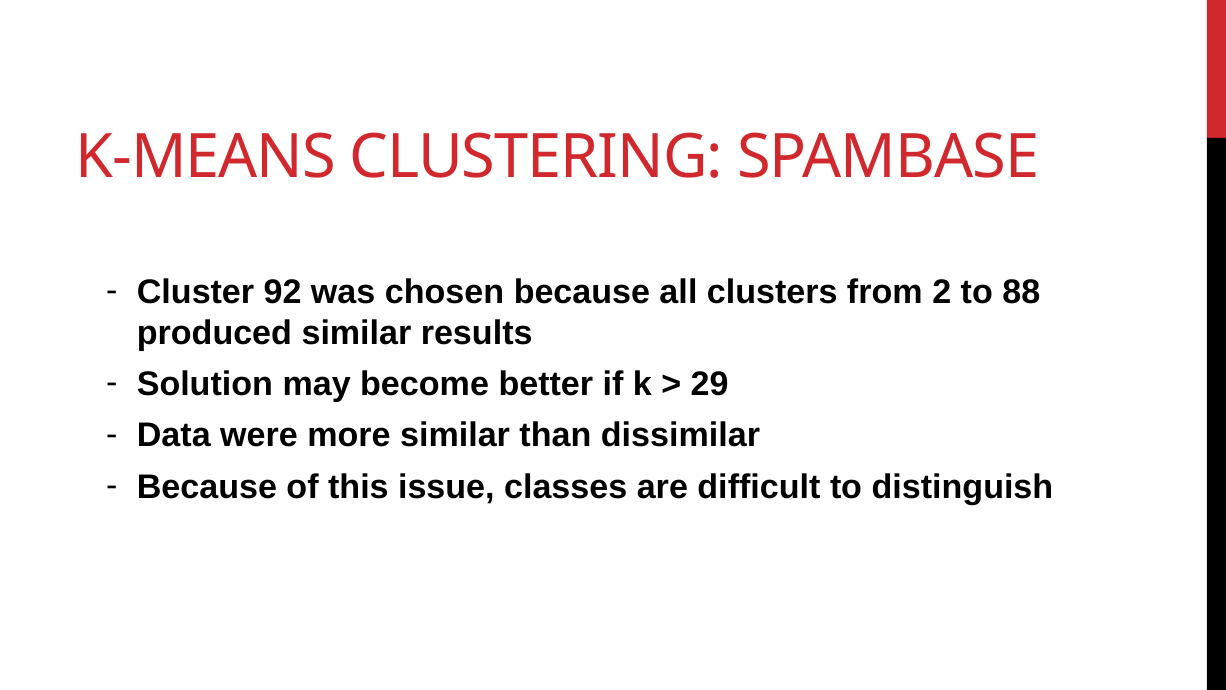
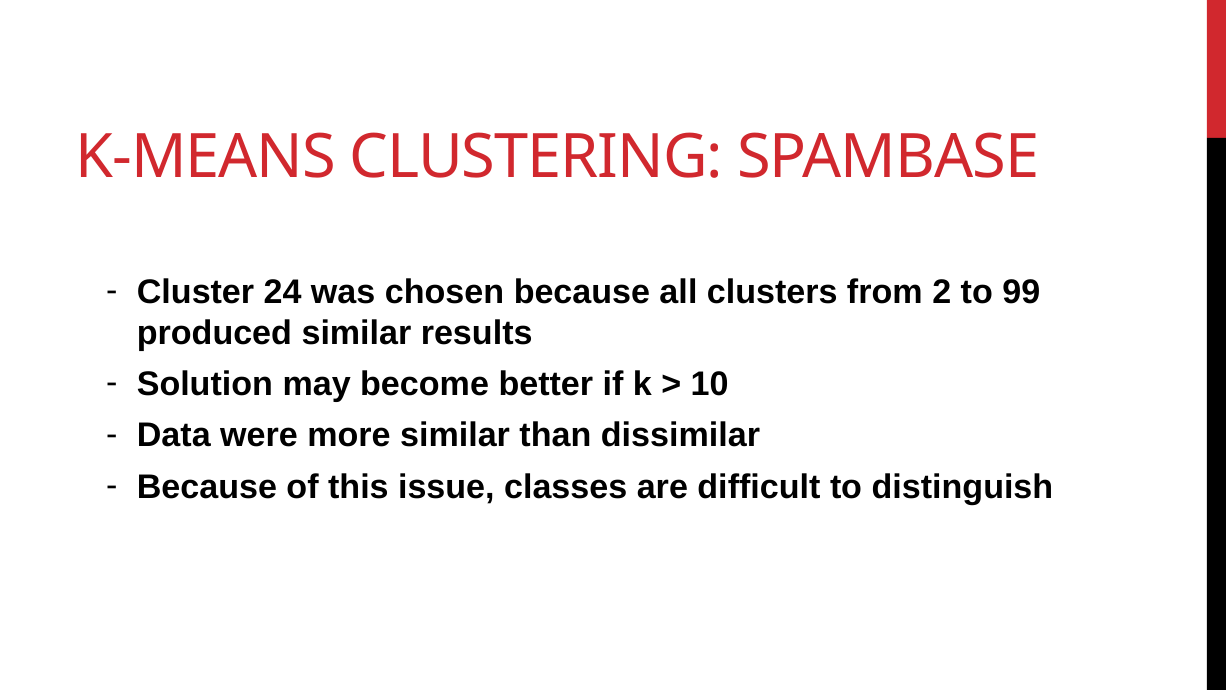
92: 92 -> 24 (283, 292)
88: 88 -> 99 (1021, 292)
29: 29 -> 10 (710, 384)
